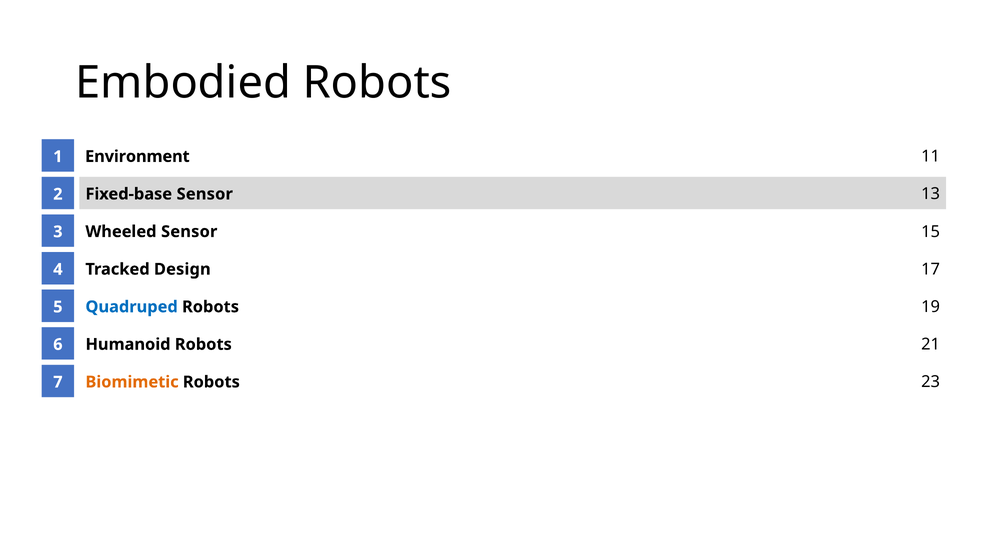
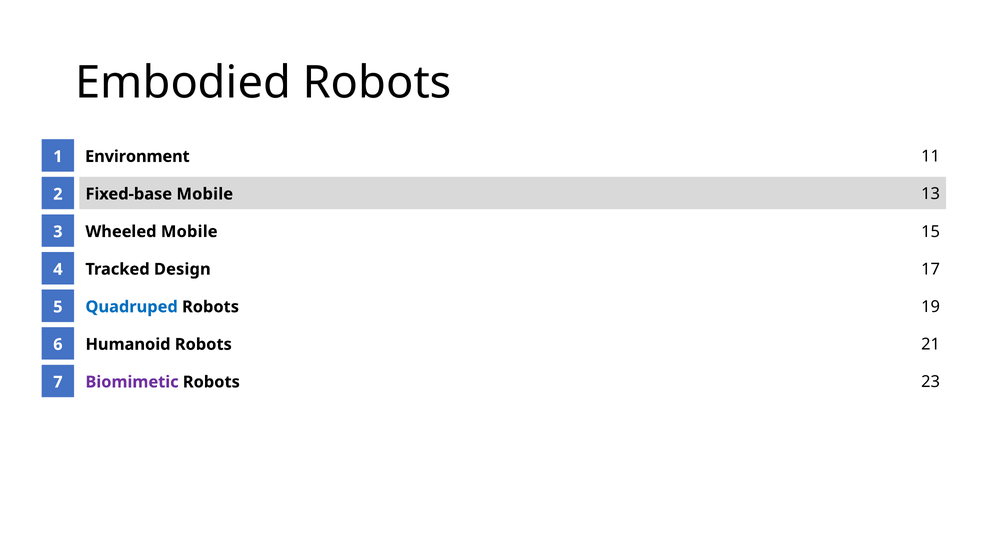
Fixed-base Sensor: Sensor -> Mobile (205, 194)
Wheeled Sensor: Sensor -> Mobile (189, 232)
Biomimetic colour: orange -> purple (132, 382)
